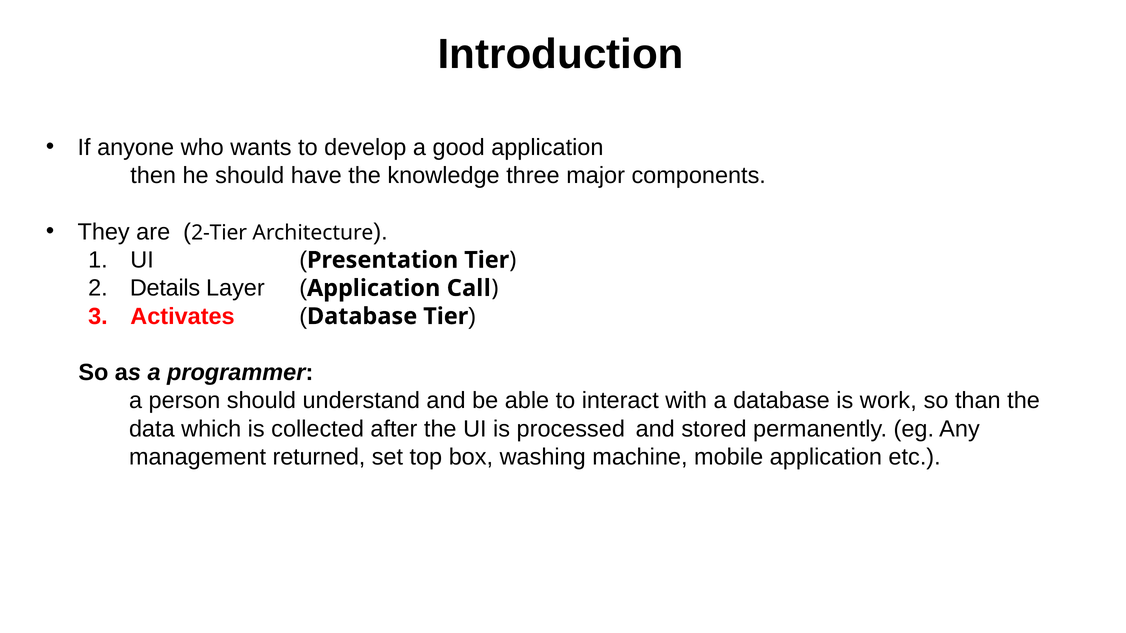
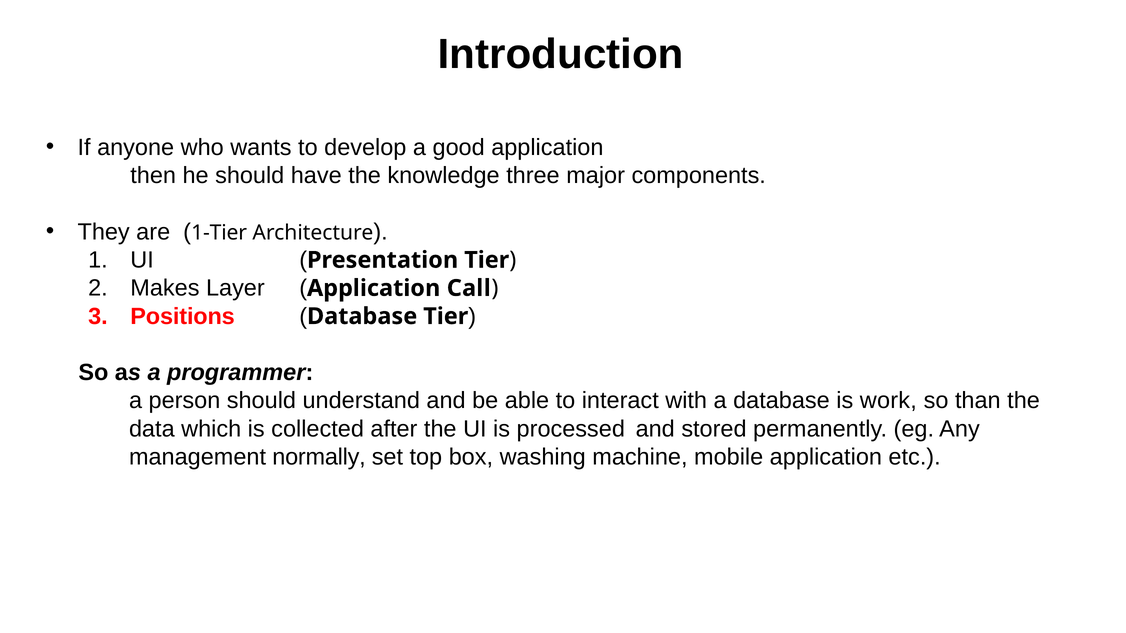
2-Tier: 2-Tier -> 1-Tier (219, 233)
Details: Details -> Makes (165, 288)
Activates: Activates -> Positions (183, 316)
returned: returned -> normally (319, 457)
